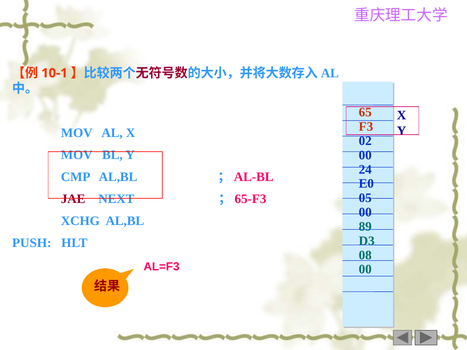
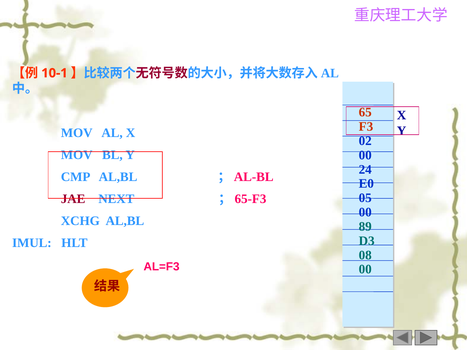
PUSH: PUSH -> IMUL (32, 243)
